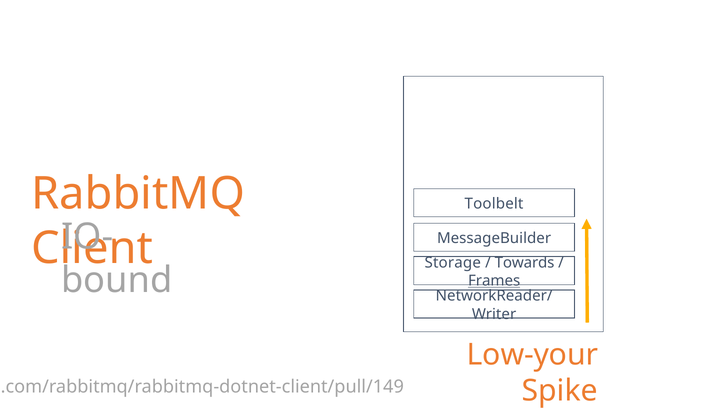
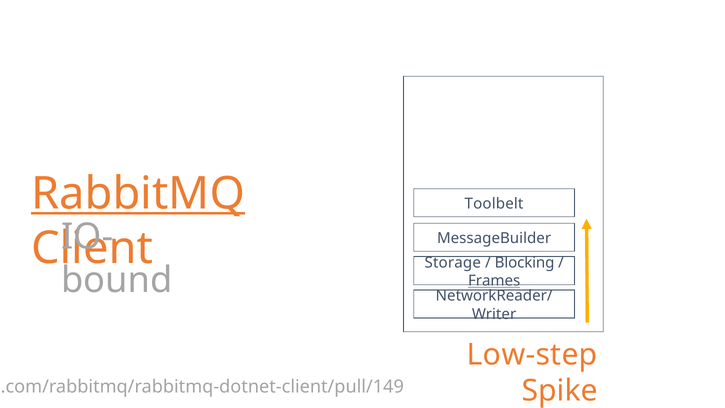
RabbitMQ underline: none -> present (138, 194)
Towards: Towards -> Blocking (525, 263)
Low-your: Low-your -> Low-step (532, 354)
